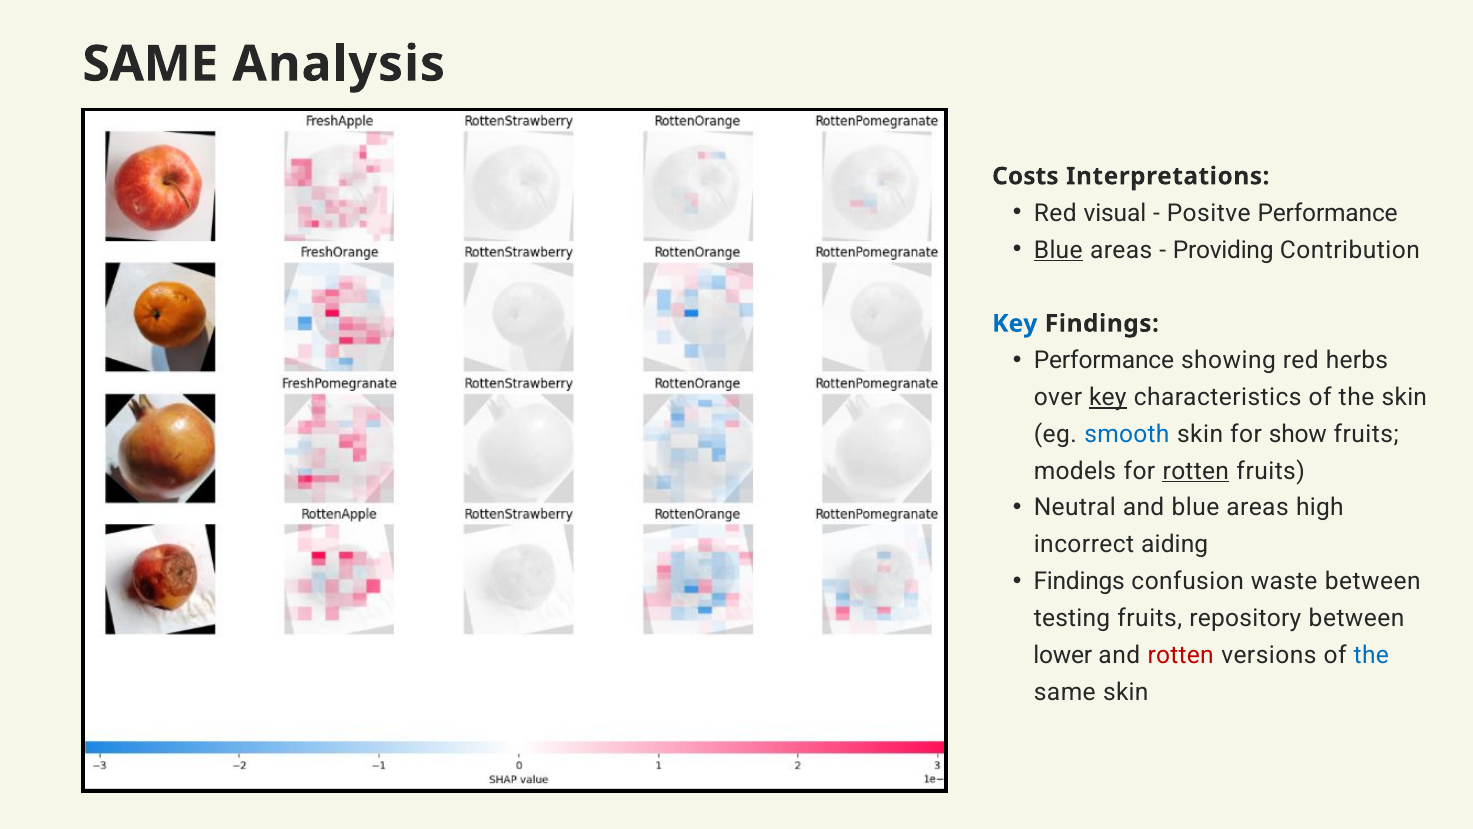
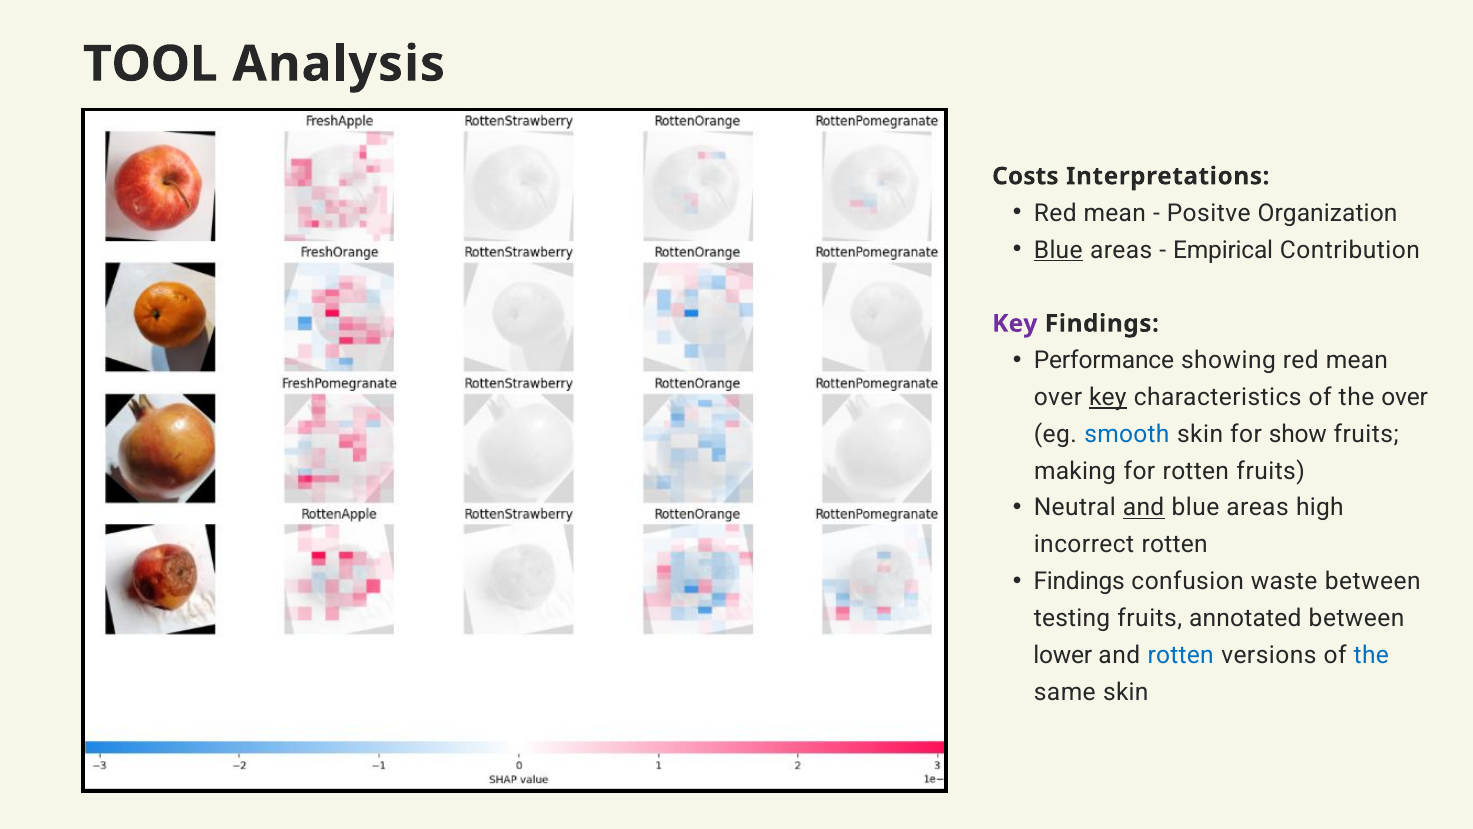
SAME: SAME -> TOOL (150, 64)
visual: visual -> mean (1115, 213)
Positve Performance: Performance -> Organization (1328, 213)
Providing: Providing -> Empirical (1223, 250)
Key colour: blue -> purple (1015, 323)
showing red herbs: herbs -> mean (1357, 360)
the skin: skin -> over (1405, 397)
models: models -> making (1075, 471)
rotten underline: present -> none (1196, 471)
and underline: none -> present (1144, 508)
incorrect aiding: aiding -> rotten (1175, 544)
repository: repository -> annotated (1245, 618)
rotten colour: red -> blue (1181, 655)
